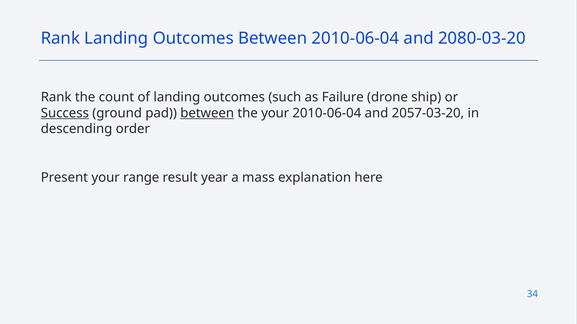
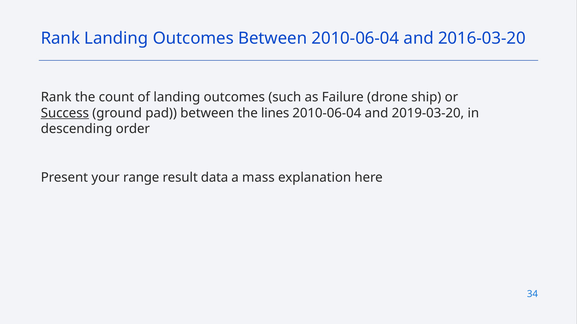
2080-03-20: 2080-03-20 -> 2016-03-20 (482, 38)
between underline: present -> none (207, 113)
the your: your -> lines (275, 113)
2057-03-20: 2057-03-20 -> 2019-03-20 (428, 113)
year: year -> data (215, 178)
